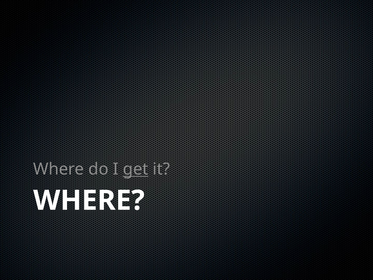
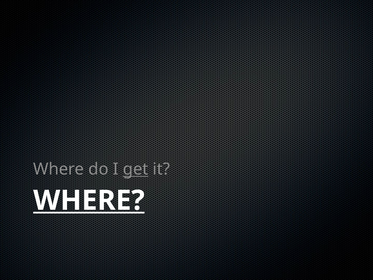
WHERE underline: none -> present (89, 200)
